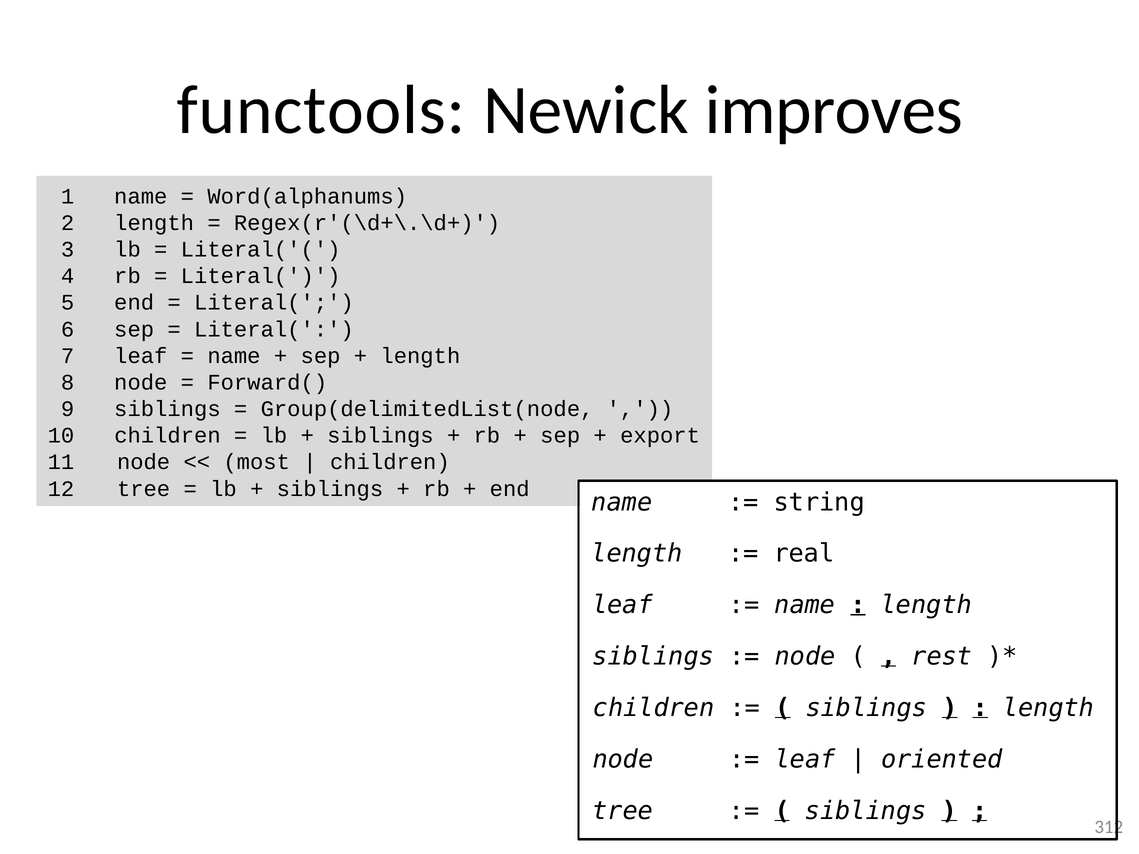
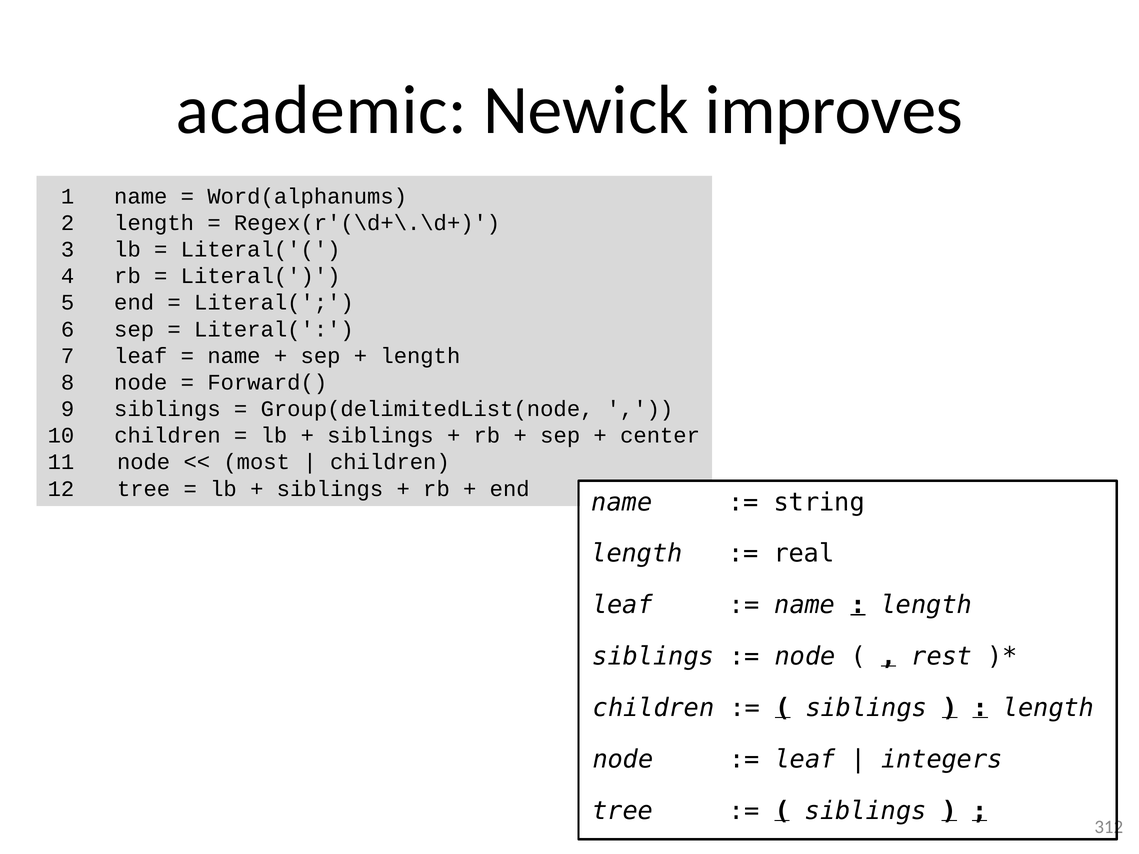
functools: functools -> academic (321, 110)
export: export -> center (660, 436)
oriented: oriented -> integers (942, 760)
